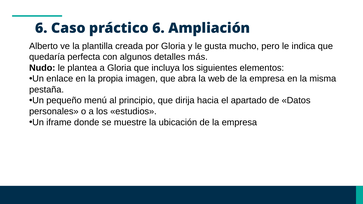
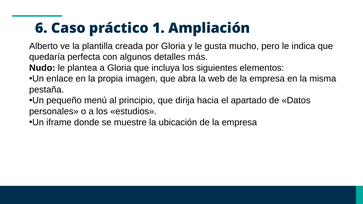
práctico 6: 6 -> 1 (158, 28)
